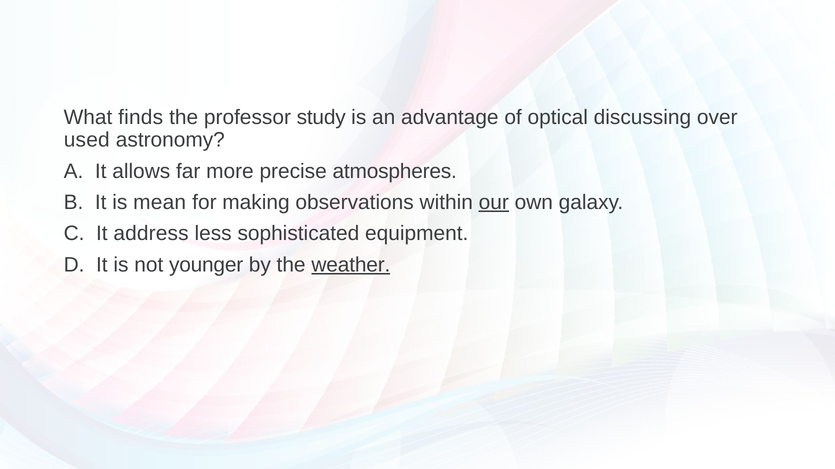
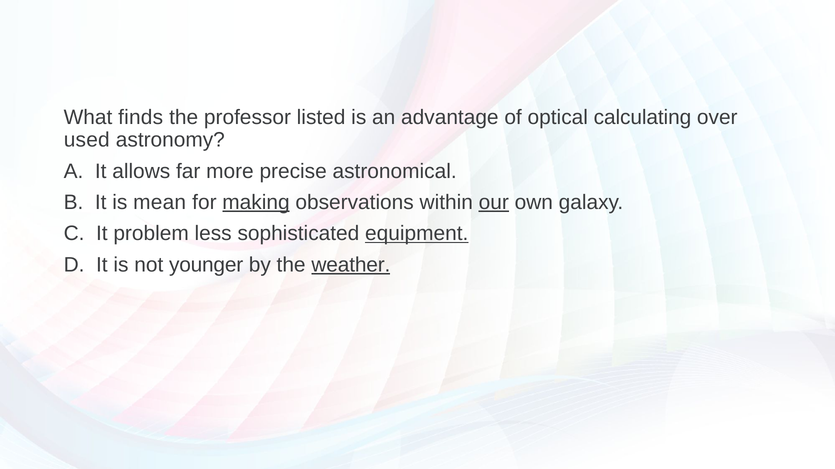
study: study -> listed (321, 118)
discussing: discussing -> calculating (642, 118)
atmospheres: atmospheres -> astronomical (395, 171)
making underline: none -> present (256, 203)
address: address -> problem (151, 234)
equipment underline: none -> present (417, 234)
